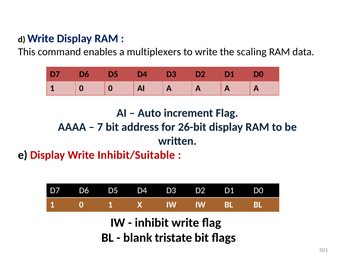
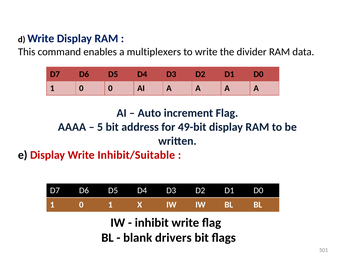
scaling: scaling -> divider (252, 52)
7: 7 -> 5 (100, 127)
26-bit: 26-bit -> 49-bit (192, 127)
tristate: tristate -> drivers (173, 238)
